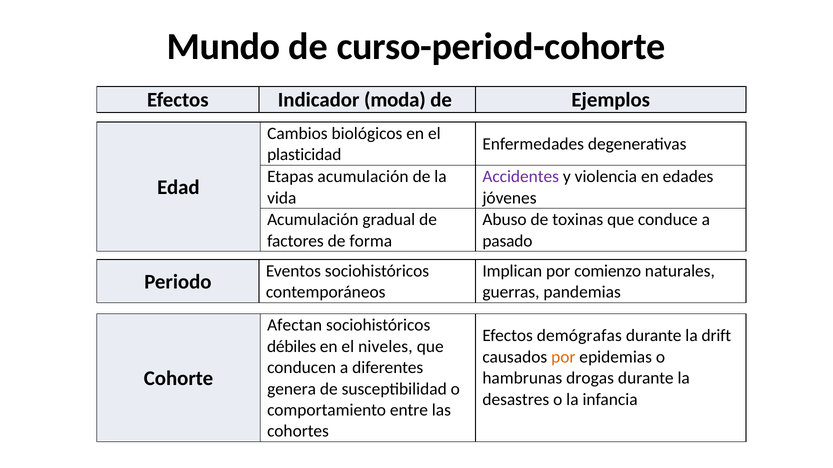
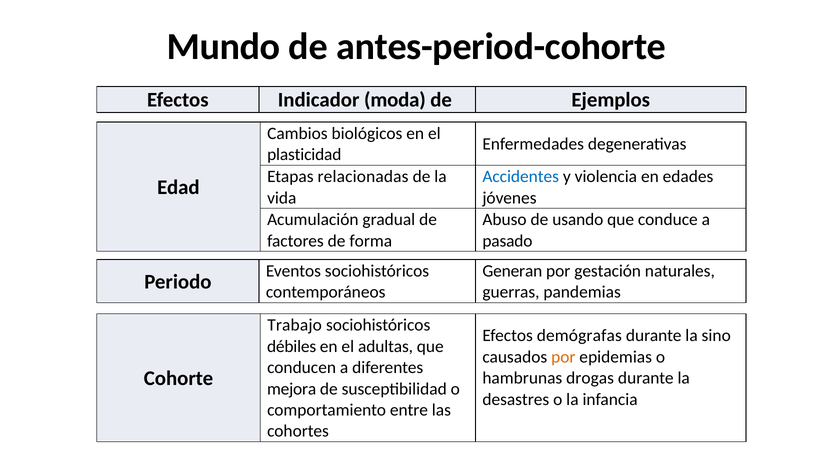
curso-period-cohorte: curso-period-cohorte -> antes-period-cohorte (501, 47)
Etapas acumulación: acumulación -> relacionadas (363, 177)
Accidentes colour: purple -> blue (521, 177)
toxinas: toxinas -> usando (578, 220)
Implican: Implican -> Generan (512, 271)
comienzo: comienzo -> gestación (608, 271)
Afectan: Afectan -> Trabajo (295, 326)
drift: drift -> sino (716, 336)
niveles: niveles -> adultas (386, 347)
genera: genera -> mejora (292, 389)
